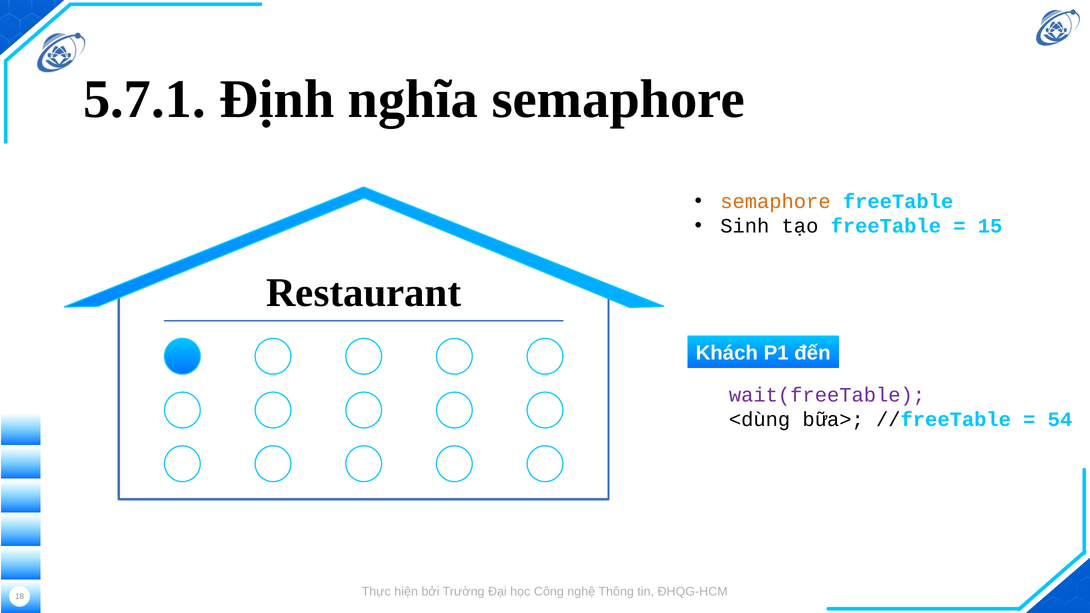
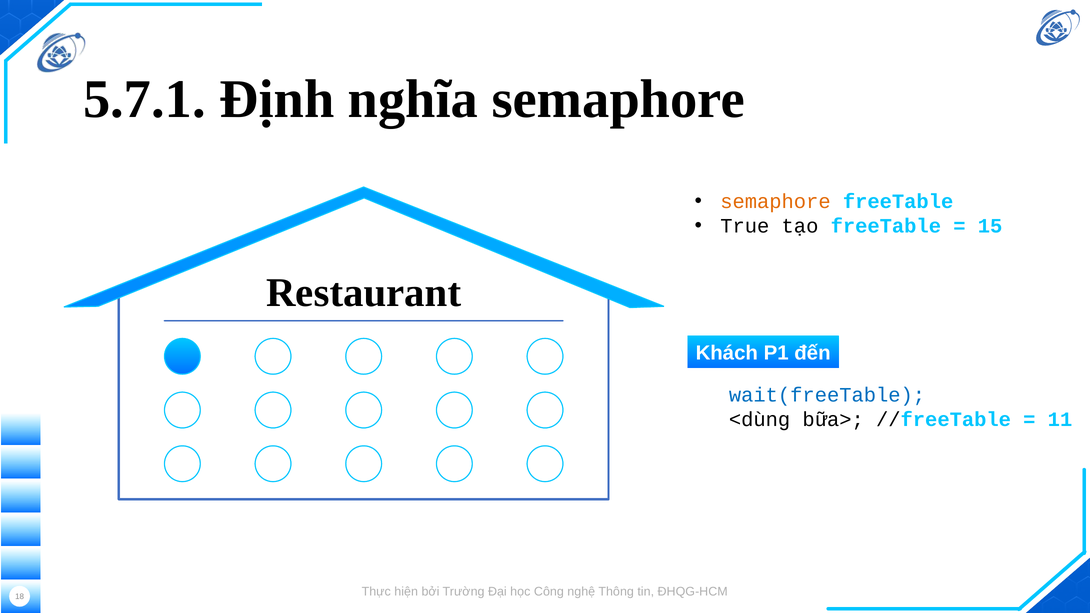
Sinh: Sinh -> True (745, 226)
wait(freeTable colour: purple -> blue (827, 395)
54: 54 -> 11 (1060, 420)
